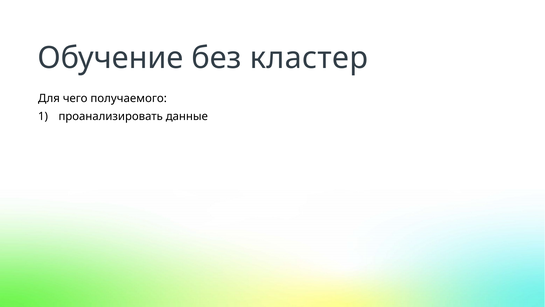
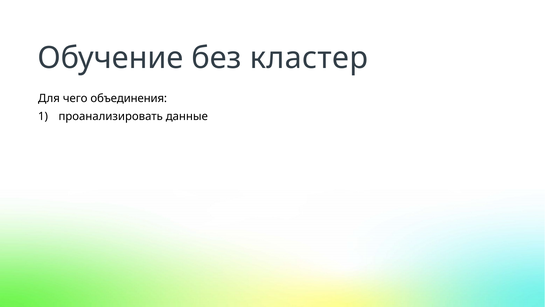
получаемого: получаемого -> объединения (129, 98)
